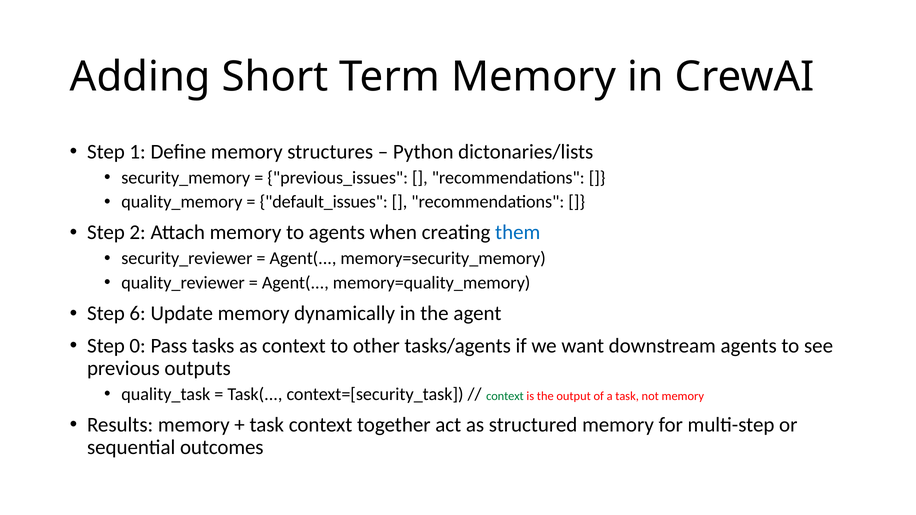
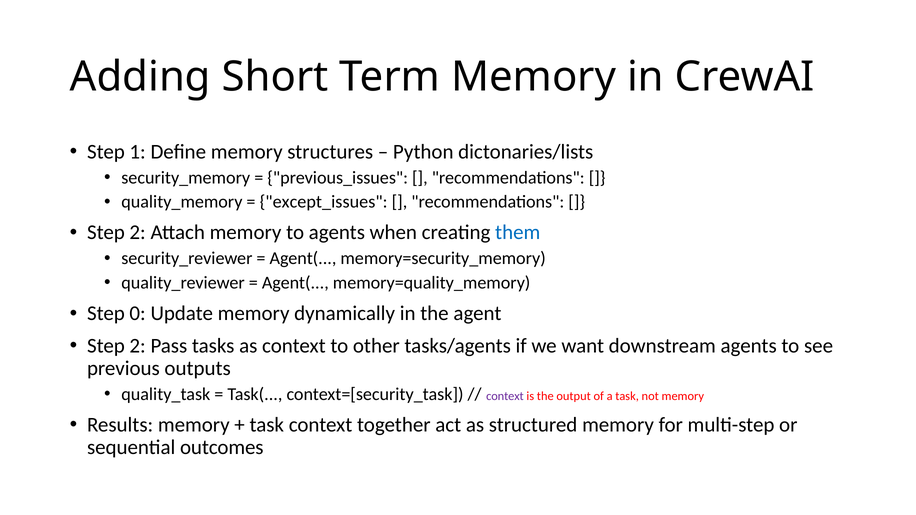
default_issues: default_issues -> except_issues (324, 202)
6: 6 -> 0 (138, 314)
0: 0 -> 2 (138, 346)
context colour: green -> purple (505, 396)
